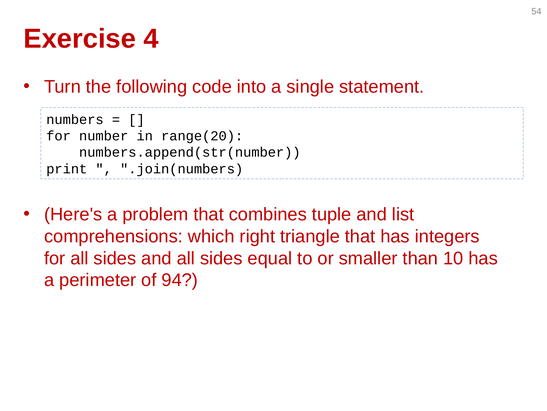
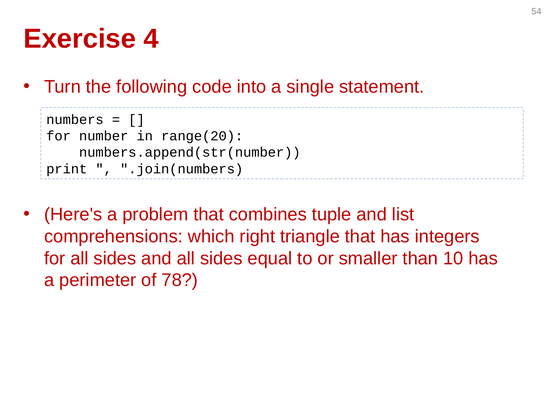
94: 94 -> 78 (180, 280)
